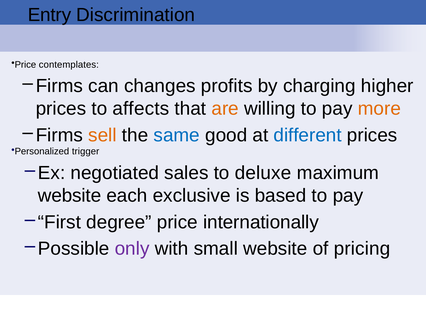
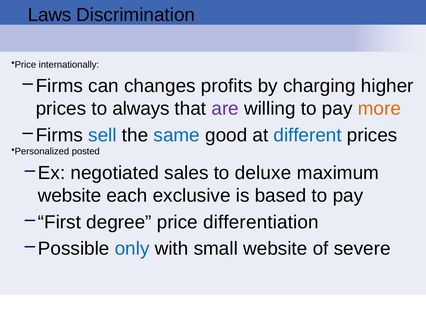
Entry: Entry -> Laws (50, 15)
contemplates: contemplates -> internationally (69, 65)
affects: affects -> always (141, 109)
are colour: orange -> purple (225, 109)
sell colour: orange -> blue (103, 135)
trigger: trigger -> posted (86, 152)
internationally: internationally -> differentiation (261, 223)
only colour: purple -> blue (132, 249)
pricing: pricing -> severe (362, 249)
